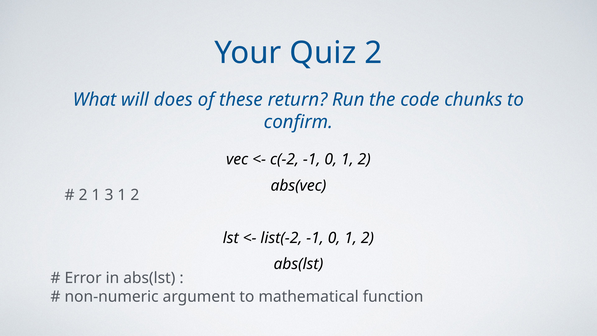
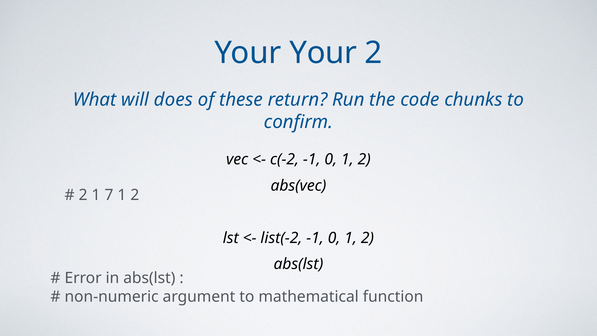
Your Quiz: Quiz -> Your (323, 53)
3: 3 -> 7 (109, 195)
